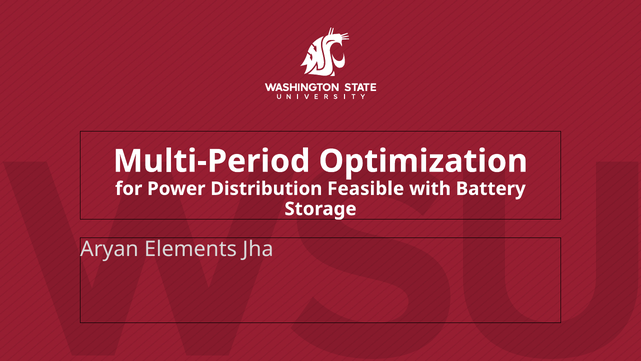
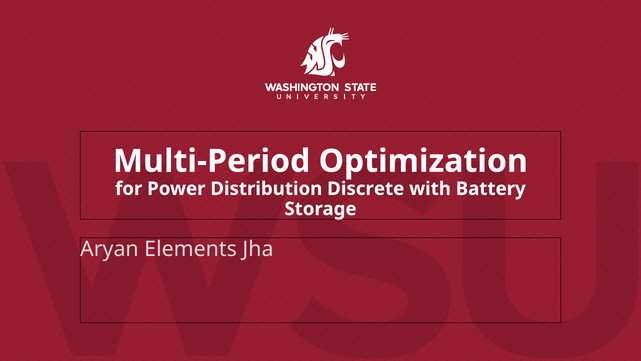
Feasible: Feasible -> Discrete (366, 189)
